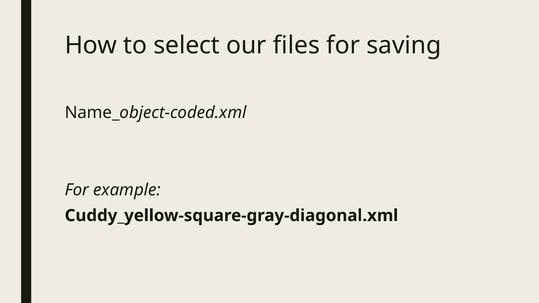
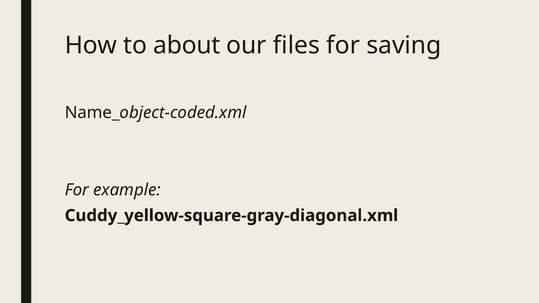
select: select -> about (187, 45)
